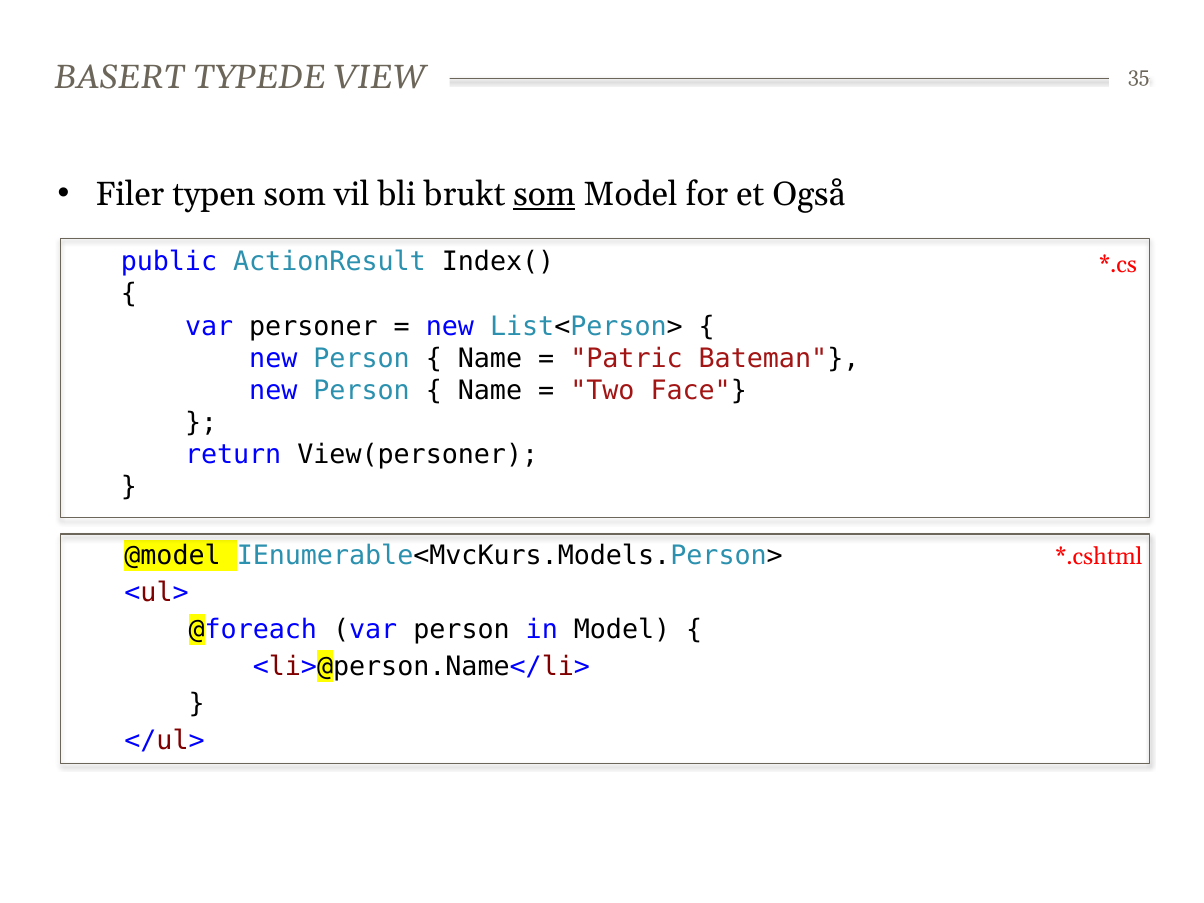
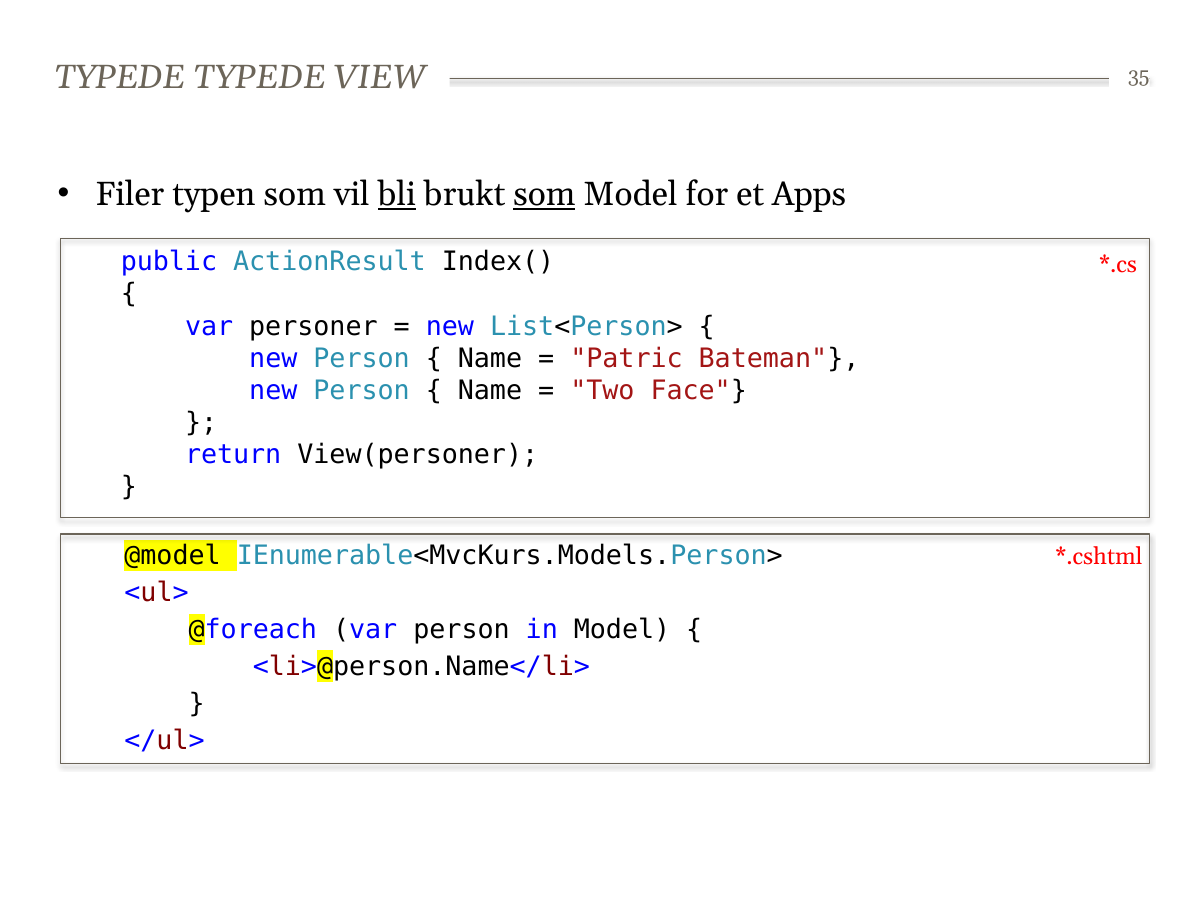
BASERT: BASERT -> TYPEDE (120, 78)
bli underline: none -> present (397, 195)
Også: Også -> Apps (809, 195)
